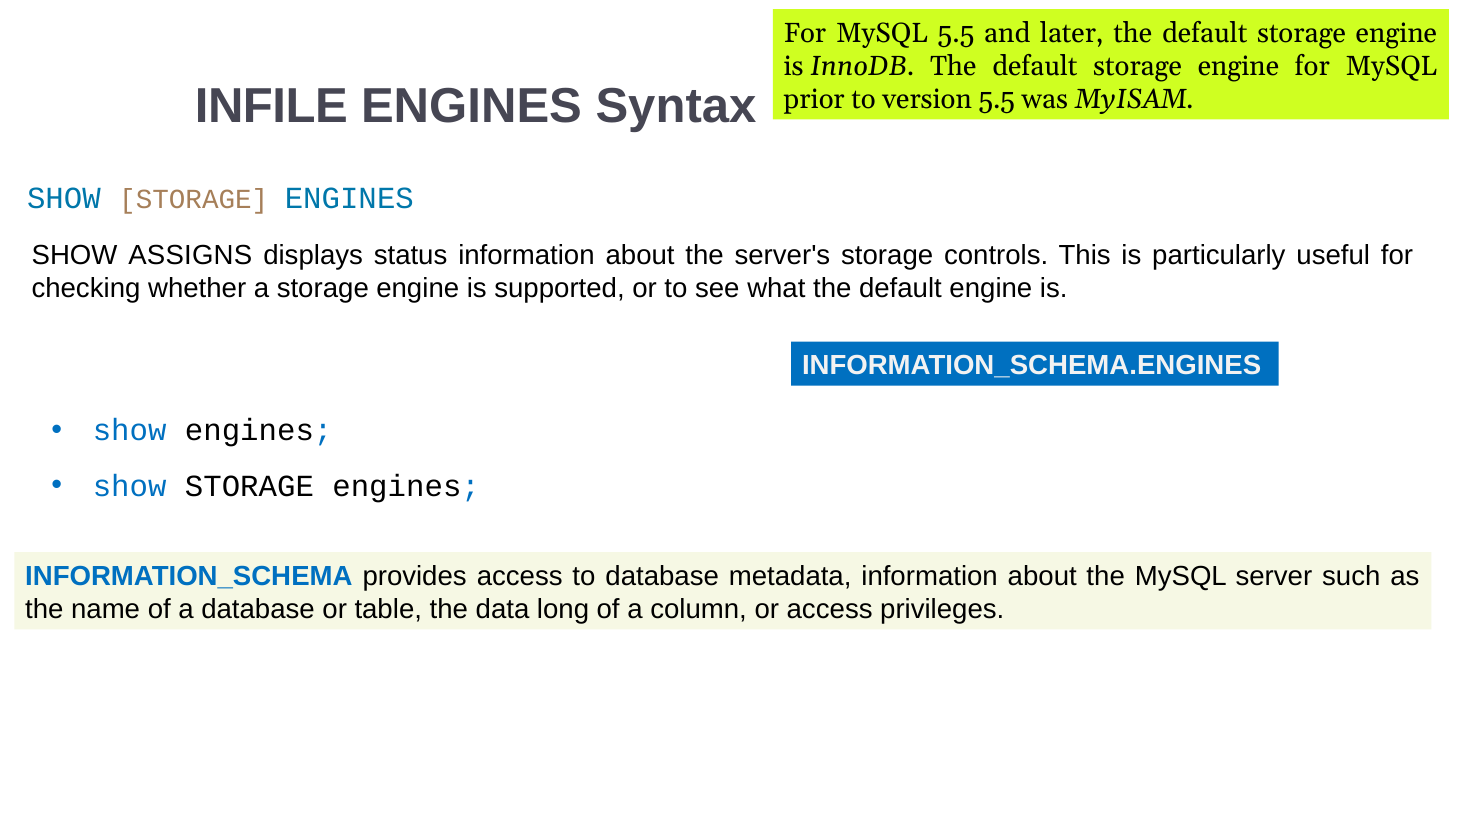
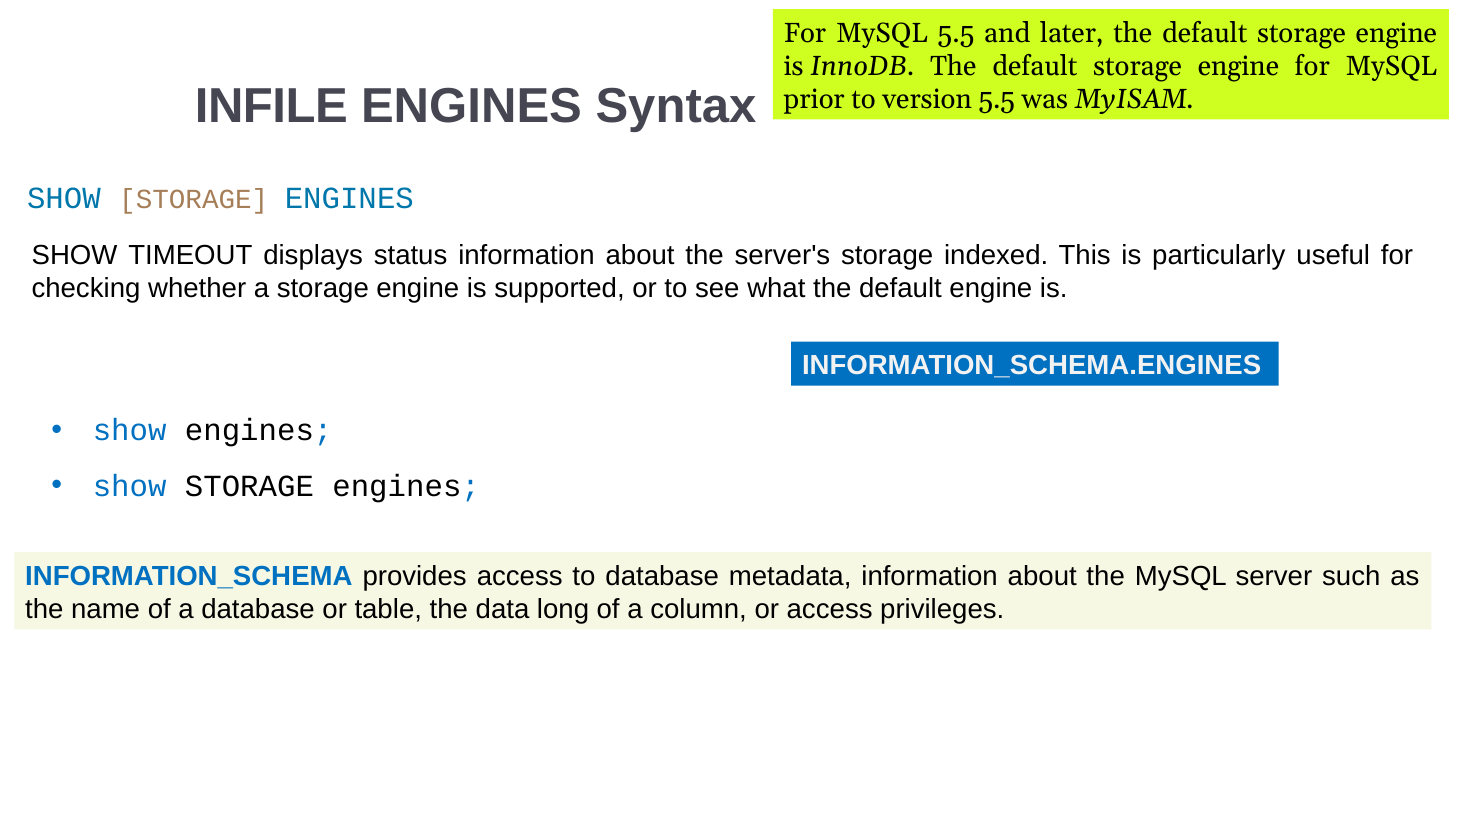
ASSIGNS: ASSIGNS -> TIMEOUT (190, 256)
controls: controls -> indexed (996, 256)
